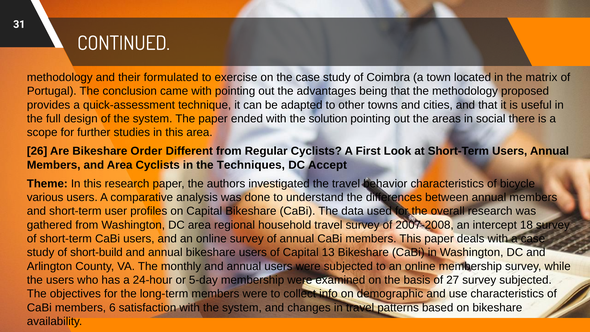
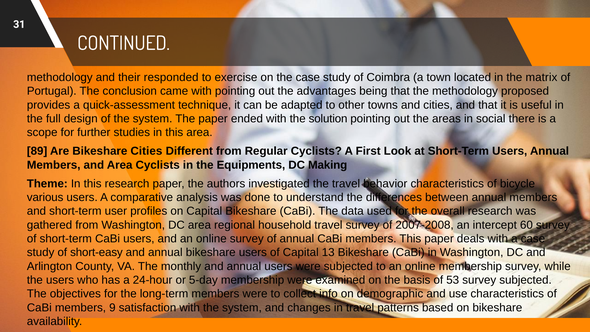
formulated: formulated -> responded (171, 77)
26: 26 -> 89 (37, 151)
Bikeshare Order: Order -> Cities (146, 151)
Techniques: Techniques -> Equipments (251, 165)
Accept: Accept -> Making (328, 165)
18: 18 -> 60 (526, 225)
short-build: short-build -> short-easy (96, 252)
27: 27 -> 53 (453, 280)
6: 6 -> 9 (112, 308)
